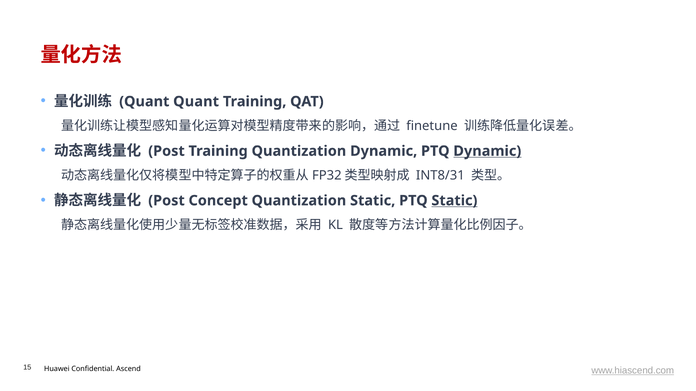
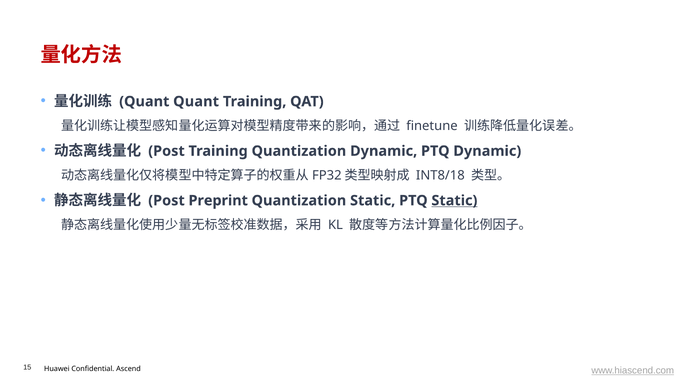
Dynamic underline: present -> none (487, 151)
INT8/31: INT8/31 -> INT8/18 (440, 175)
Concept: Concept -> Preprint (218, 201)
